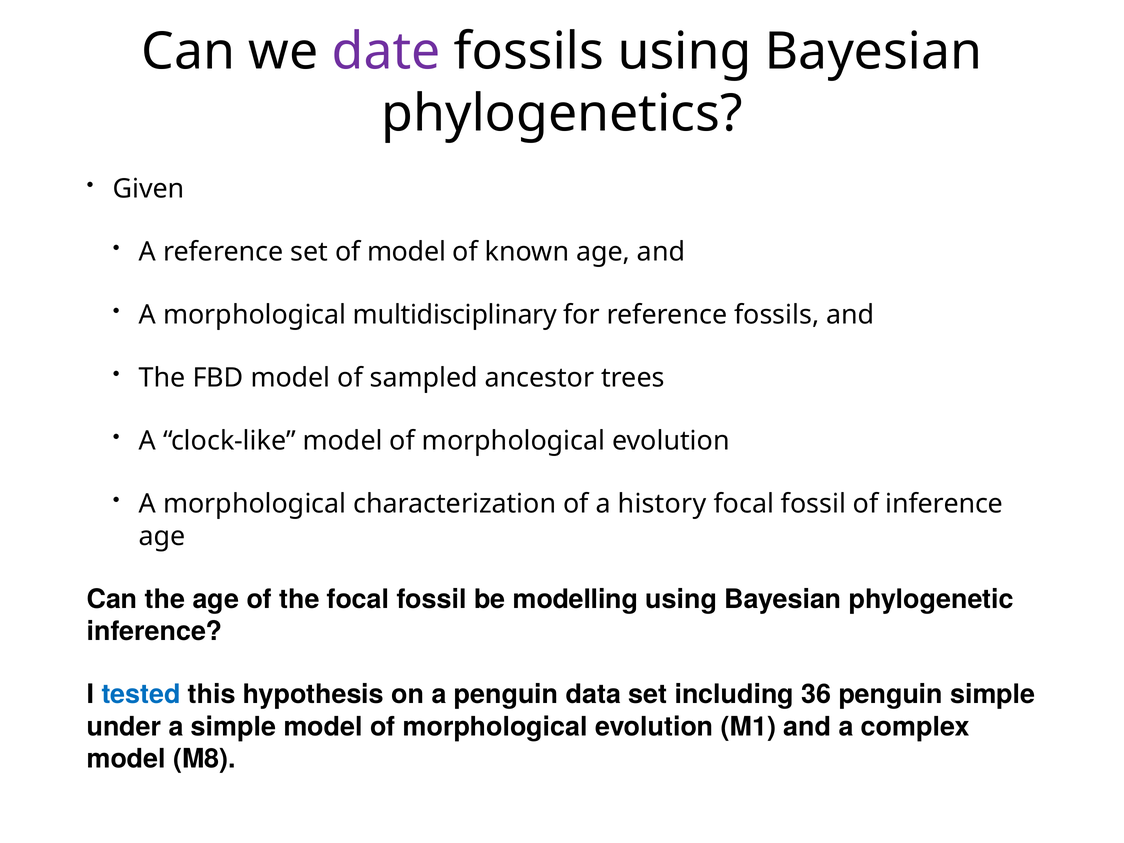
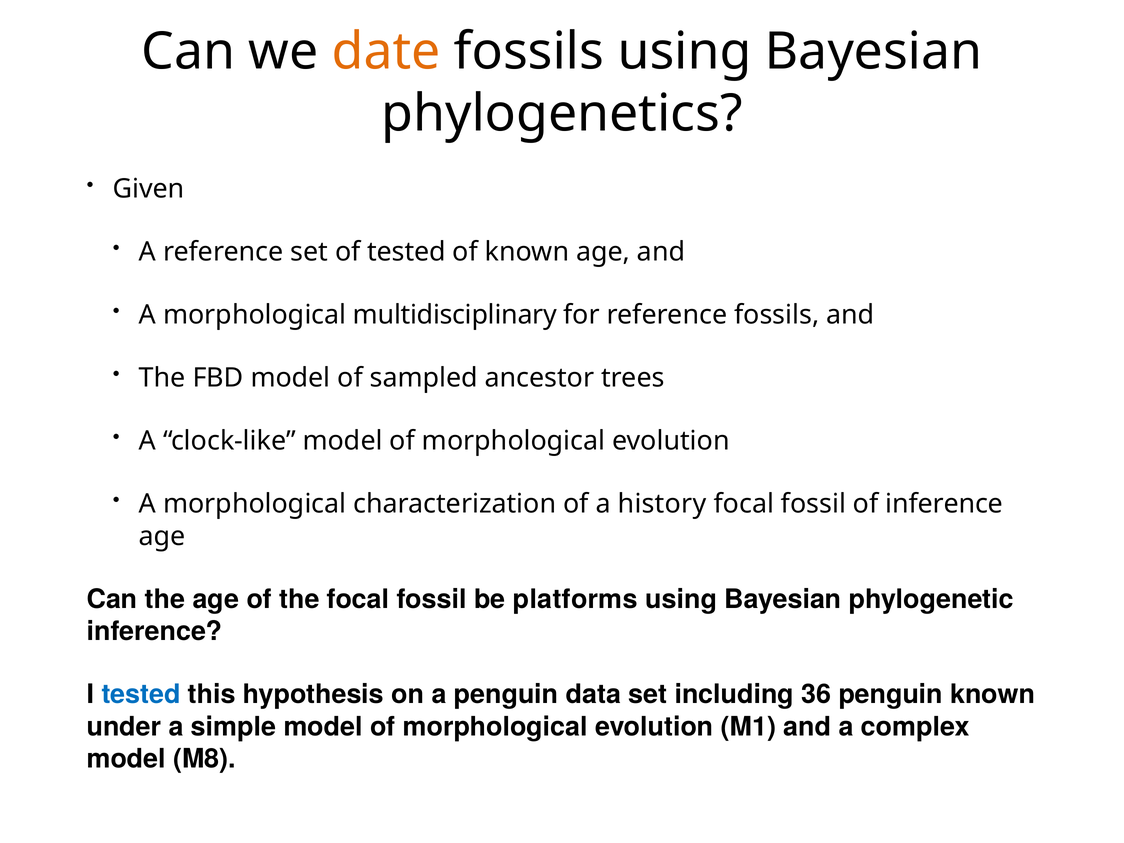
date colour: purple -> orange (386, 52)
of model: model -> tested (407, 252)
modelling: modelling -> platforms (575, 599)
penguin simple: simple -> known (993, 695)
